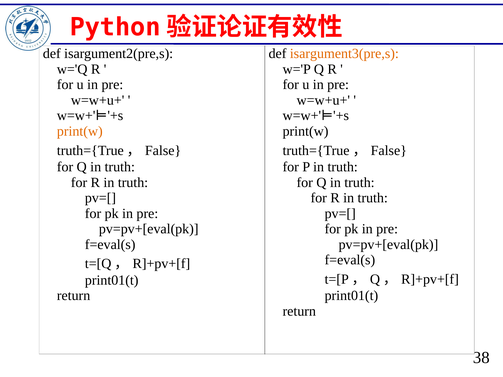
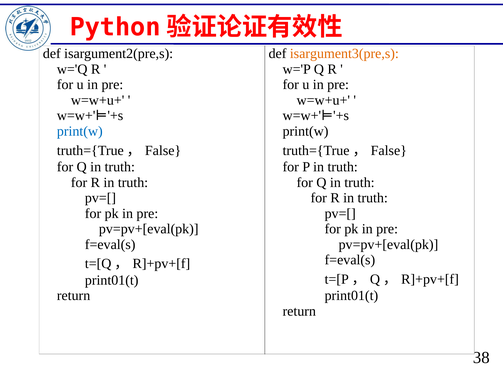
print(w colour: orange -> blue (80, 131)
